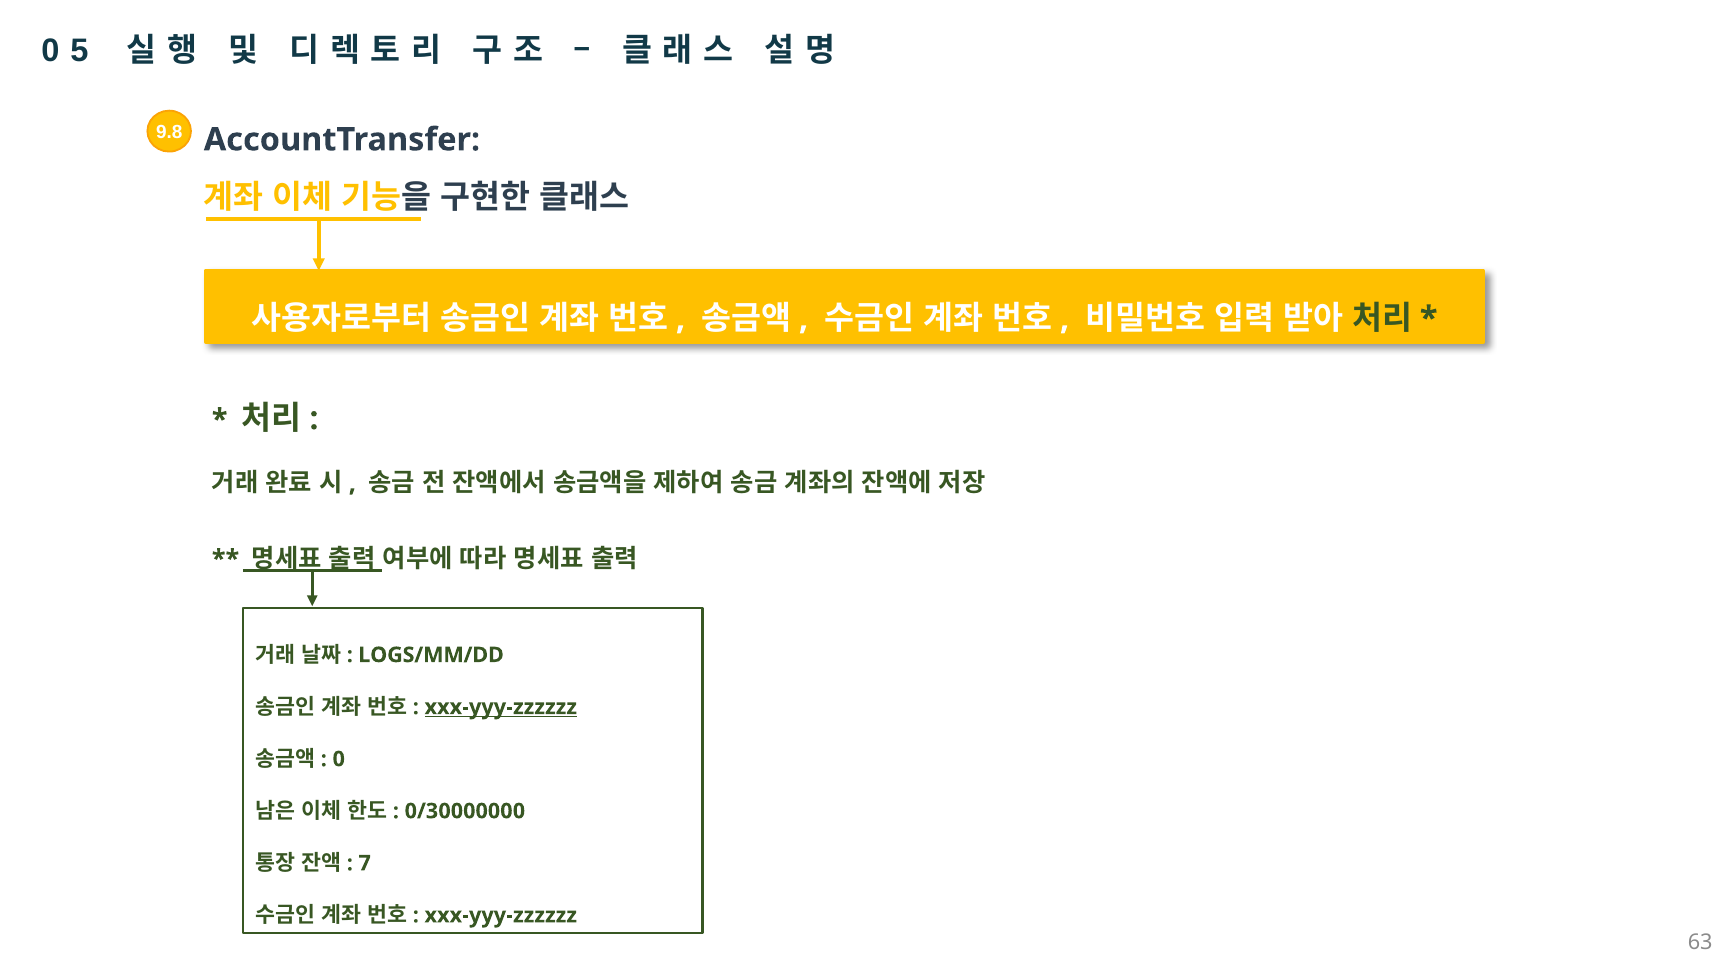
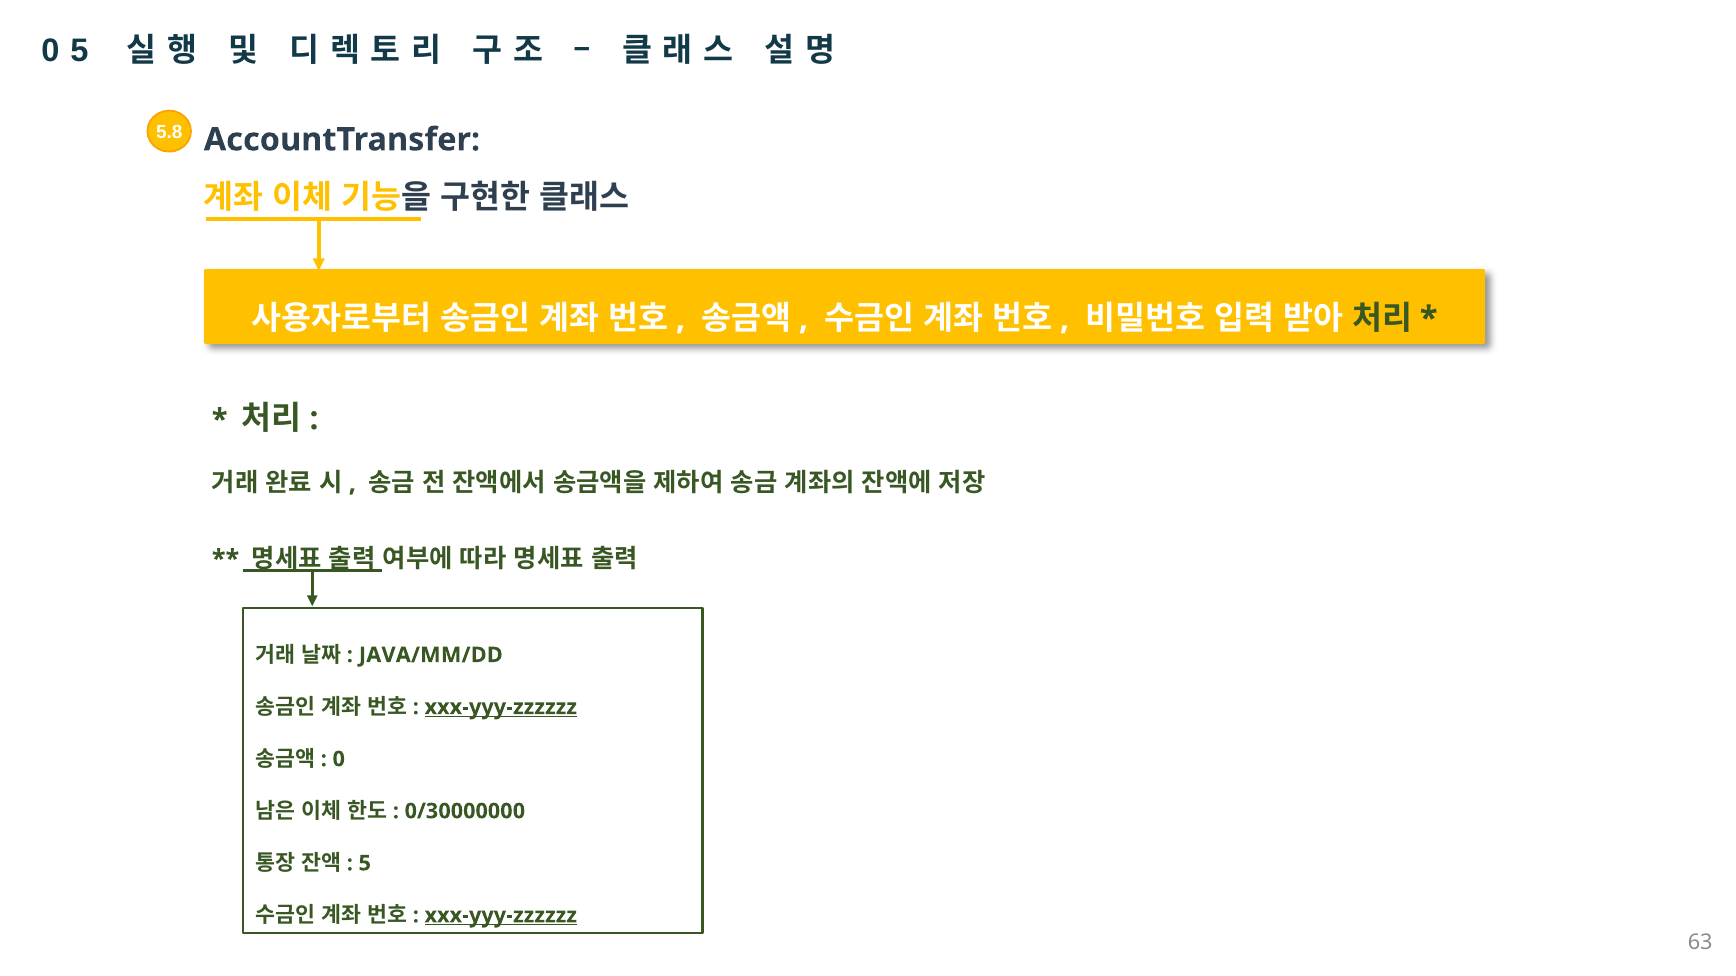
9.8: 9.8 -> 5.8 (169, 132)
LOGS/MM/DD: LOGS/MM/DD -> JAVA/MM/DD (431, 655)
7: 7 -> 5 (365, 864)
xxx-yyy-zzzzzz underline: none -> present (501, 916)
